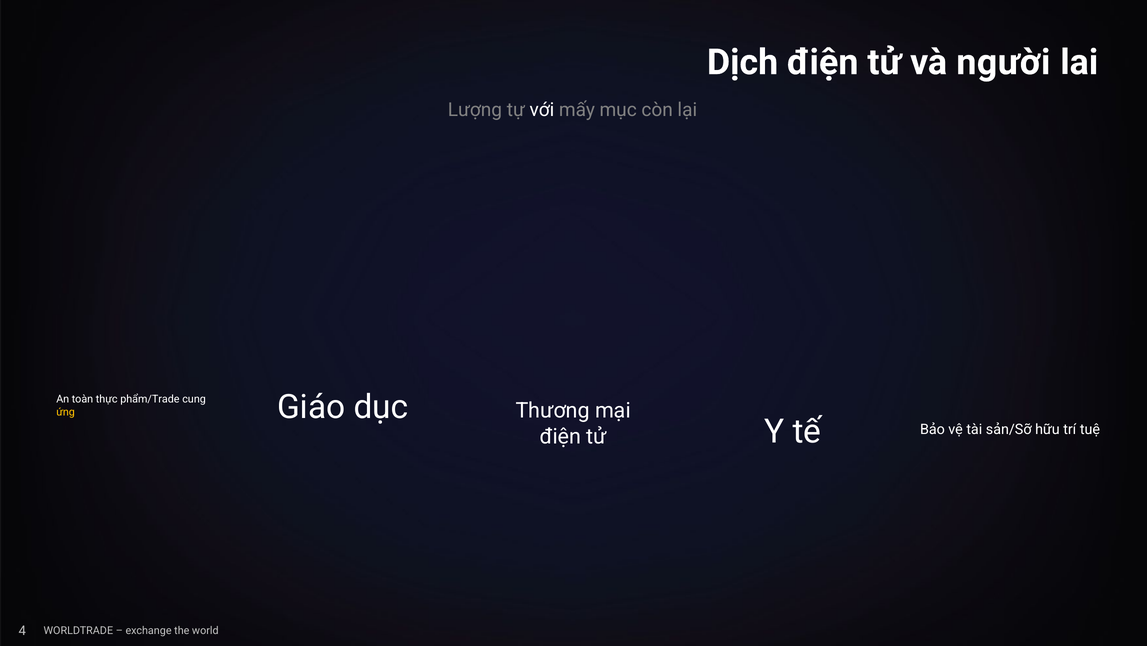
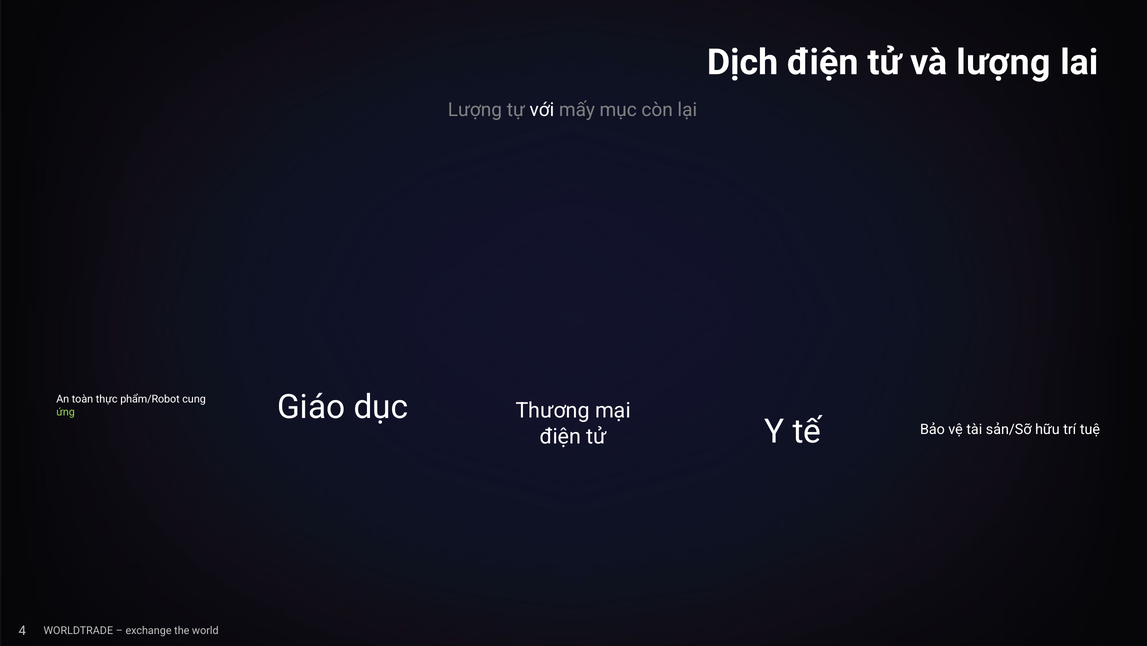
và người: người -> lượng (1003, 62)
phẩm/Trade: phẩm/Trade -> phẩm/Robot (150, 399)
ứng colour: yellow -> light green (66, 412)
